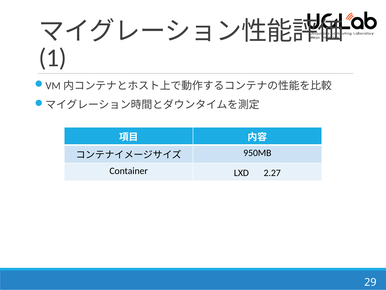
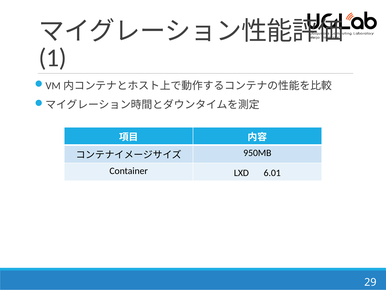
2.27: 2.27 -> 6.01 (272, 173)
